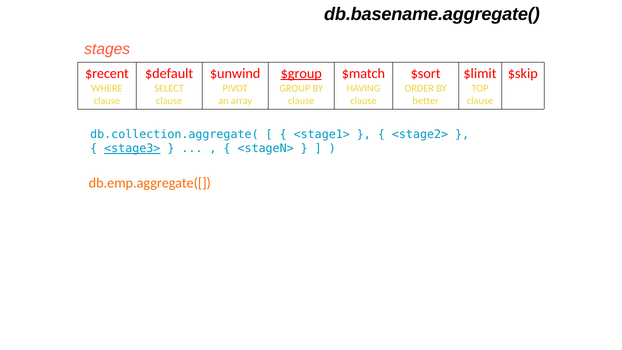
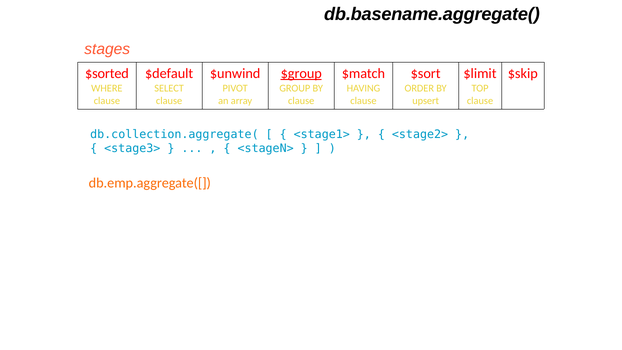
$recent: $recent -> $sorted (107, 73)
better: better -> upsert (426, 101)
<stage3> underline: present -> none (132, 149)
